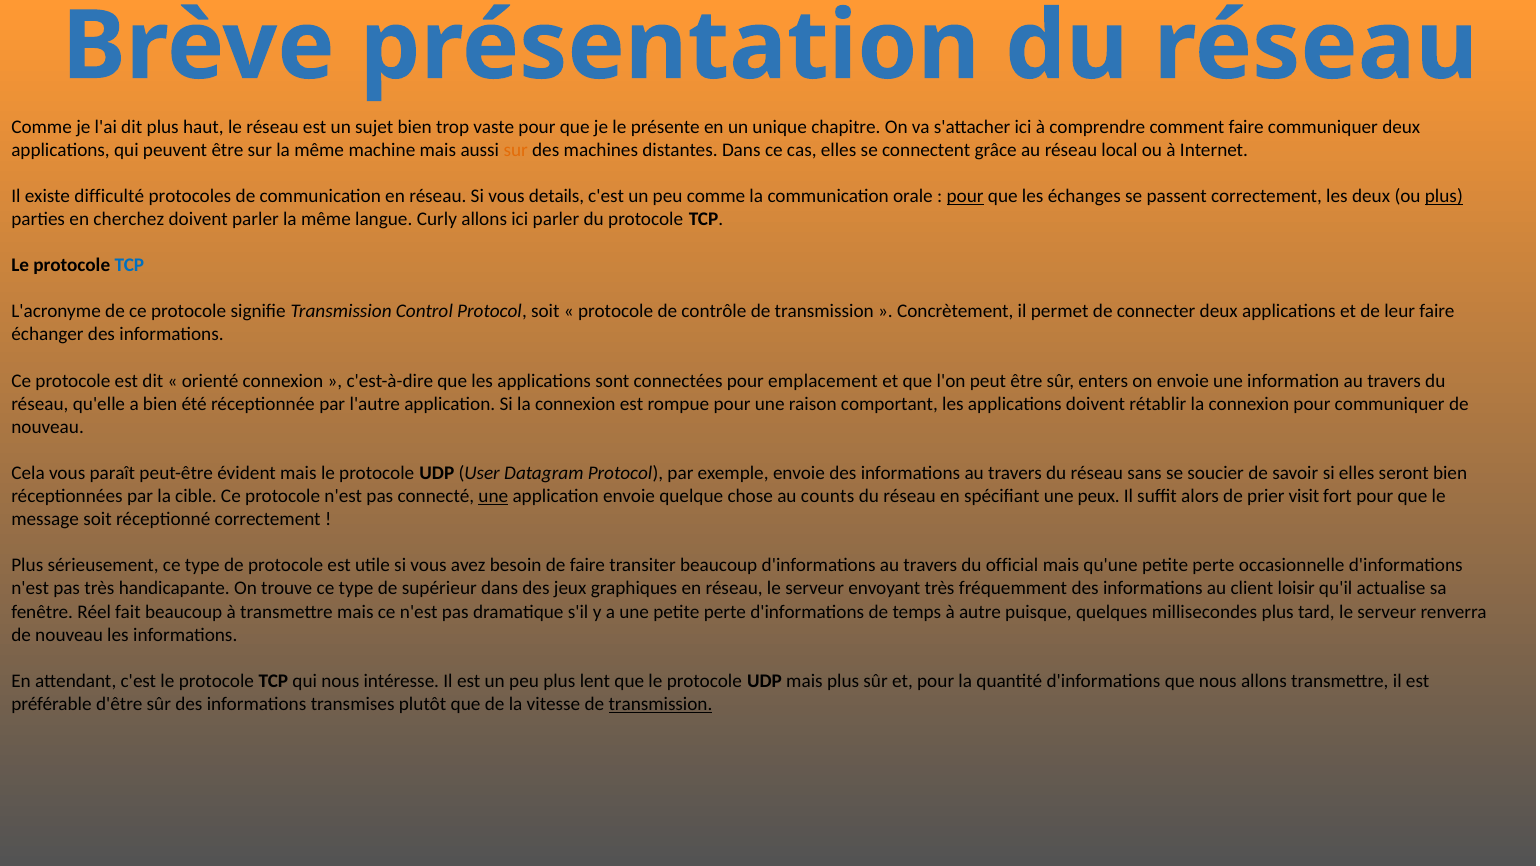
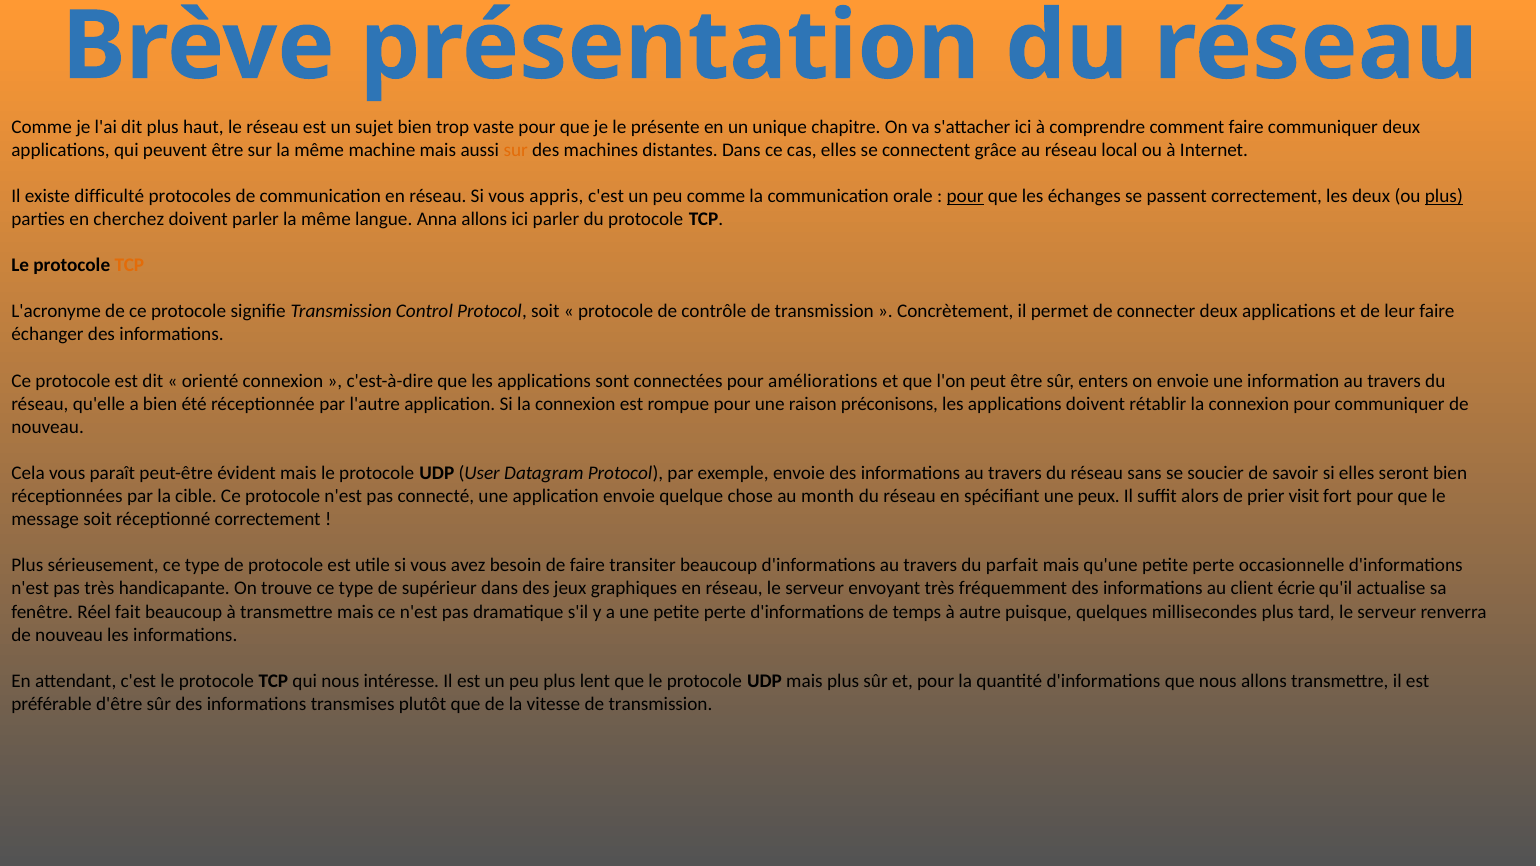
details: details -> appris (556, 196)
Curly: Curly -> Anna (437, 219)
TCP colour: blue -> orange (129, 265)
emplacement: emplacement -> améliorations (823, 381)
comportant: comportant -> préconisons (889, 404)
une underline: present -> none (493, 496)
counts: counts -> month (828, 496)
official: official -> parfait (1012, 566)
loisir: loisir -> écrie (1296, 589)
transmission underline: present -> none (660, 704)
